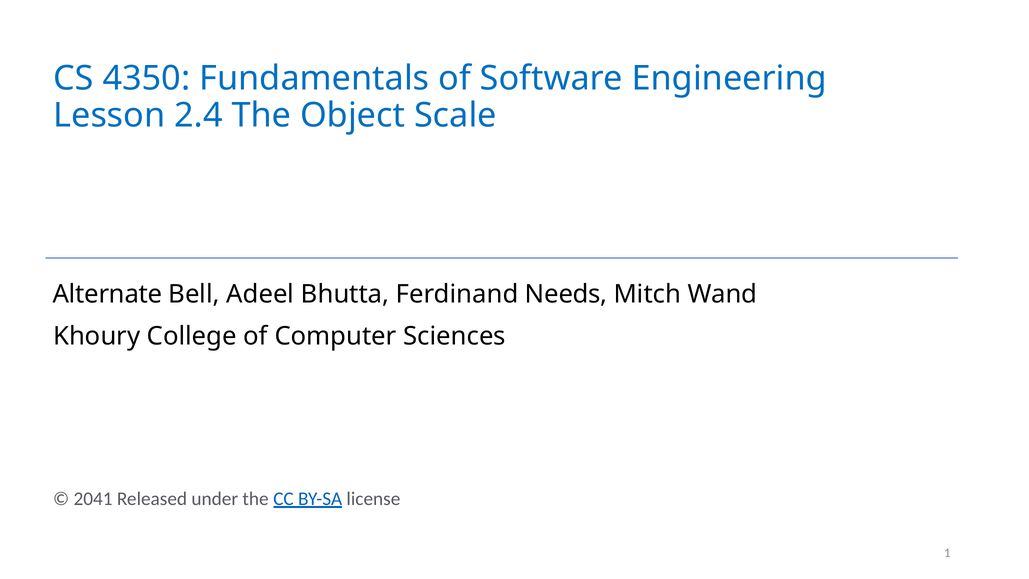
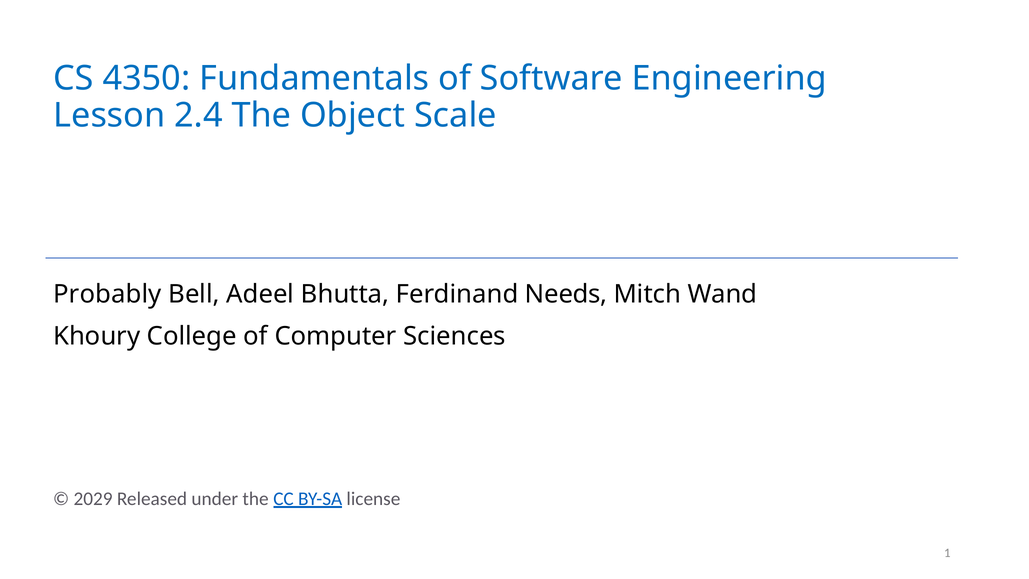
Alternate: Alternate -> Probably (107, 294)
2041: 2041 -> 2029 (93, 499)
